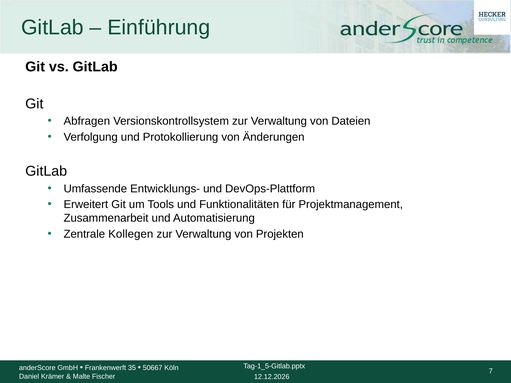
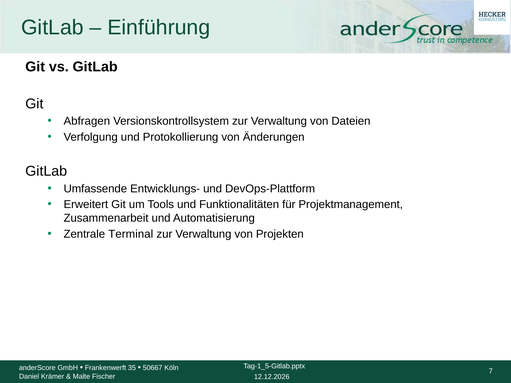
Kollegen: Kollegen -> Terminal (131, 234)
